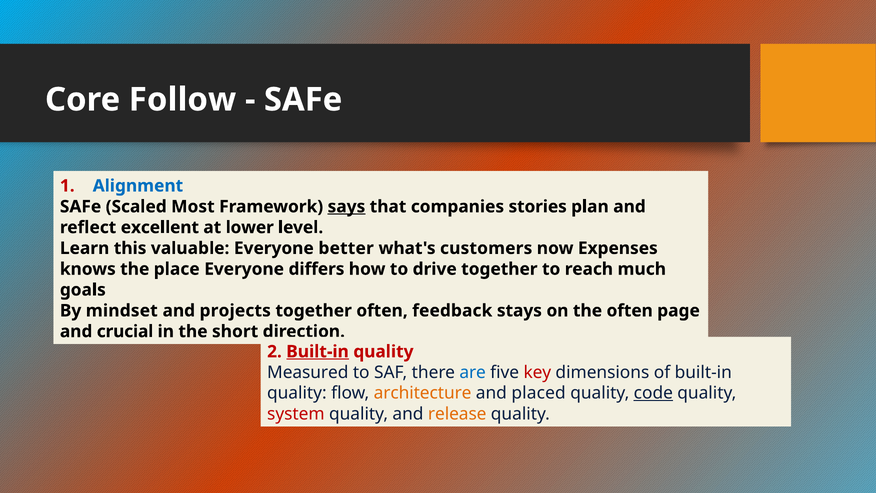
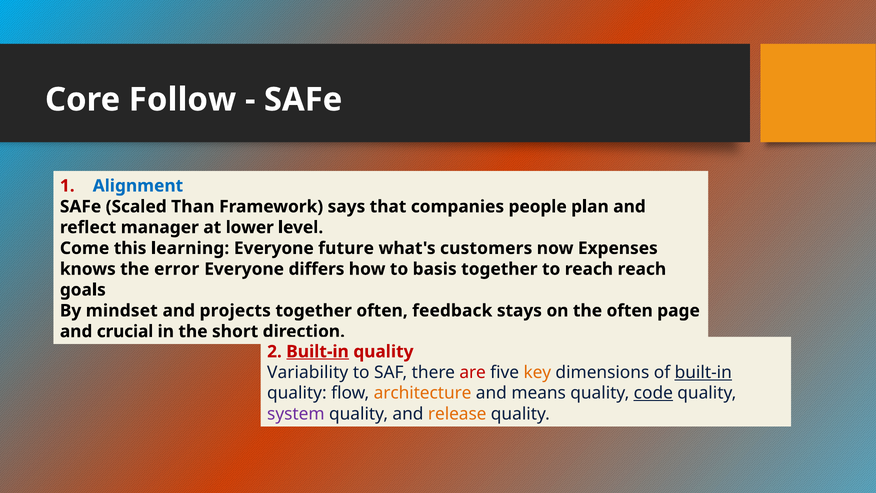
Most: Most -> Than (193, 207)
says underline: present -> none (346, 207)
stories: stories -> people (538, 207)
excellent: excellent -> manager (160, 227)
Learn: Learn -> Come (85, 248)
valuable: valuable -> learning (190, 248)
better: better -> future (346, 248)
place: place -> error (177, 269)
drive: drive -> basis (435, 269)
reach much: much -> reach (642, 269)
Measured: Measured -> Variability (308, 372)
are colour: blue -> red (473, 372)
key colour: red -> orange (537, 372)
built-in underline: none -> present (703, 372)
placed: placed -> means (539, 393)
system colour: red -> purple (296, 414)
